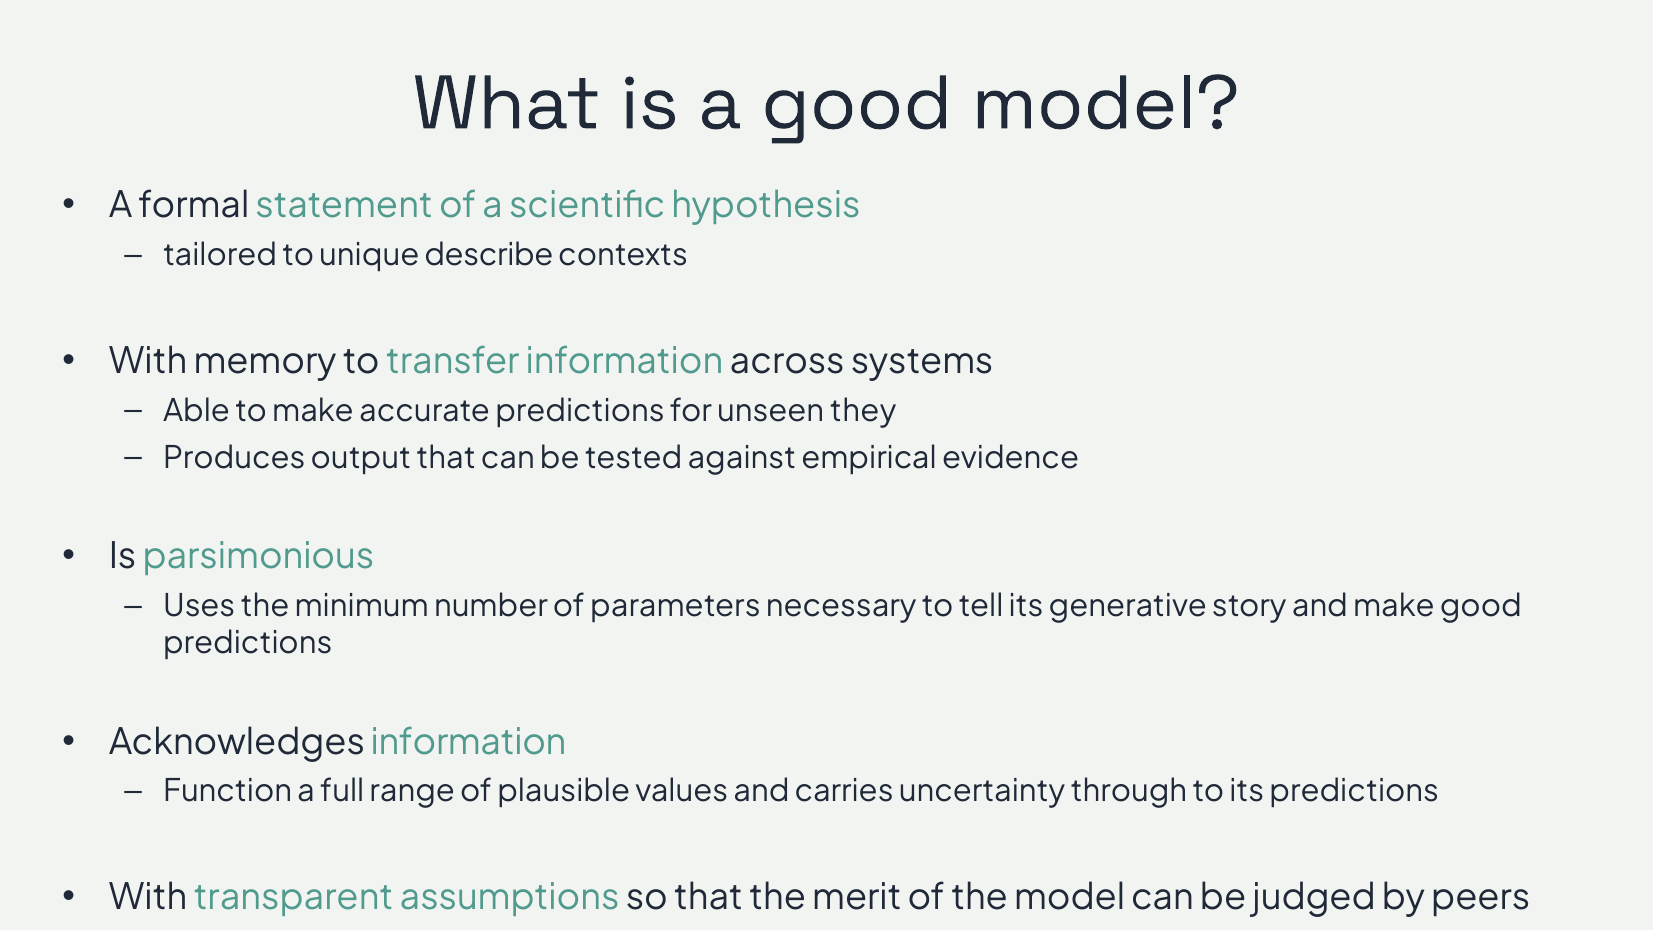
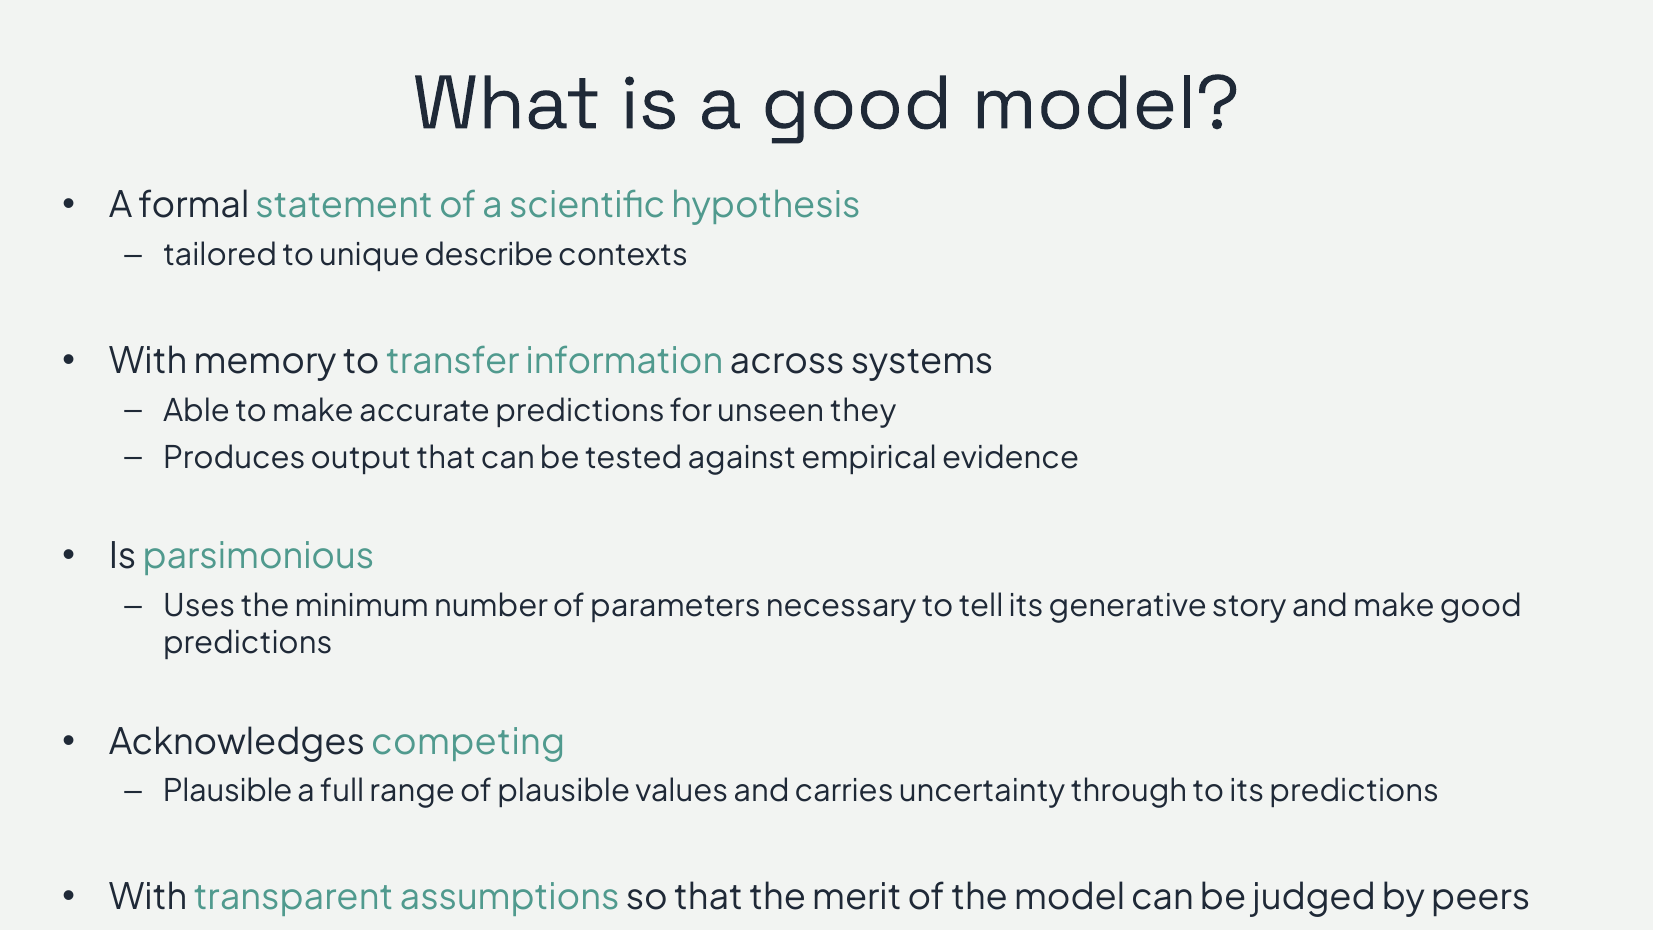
Acknowledges information: information -> competing (468, 742)
Function: Function -> Plausible (228, 792)
